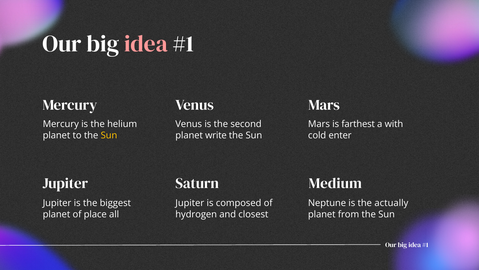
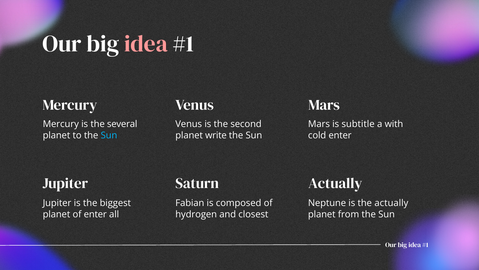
helium: helium -> several (122, 124)
farthest: farthest -> subtitle (358, 124)
Sun colour: yellow -> light blue (109, 135)
Saturn Medium: Medium -> Actually (335, 183)
Jupiter: Jupiter -> Fabian (190, 203)
of place: place -> enter (95, 214)
